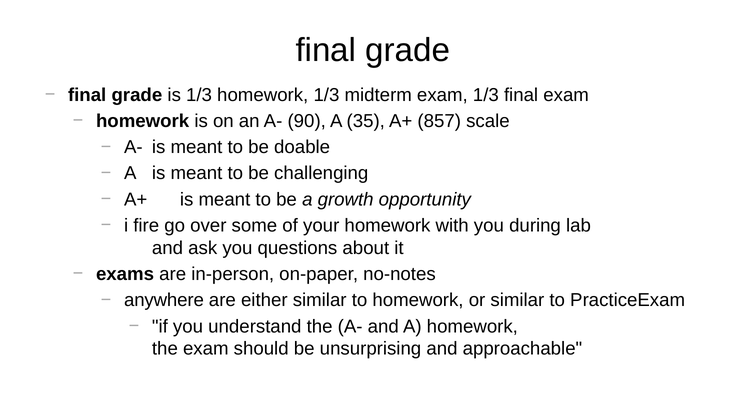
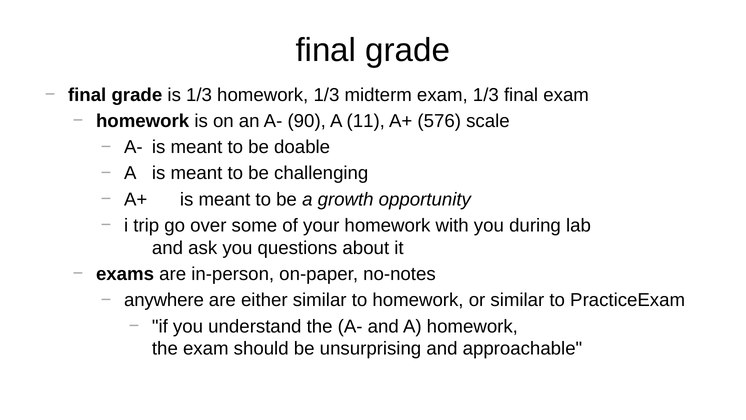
35: 35 -> 11 (366, 121)
857: 857 -> 576 (439, 121)
fire: fire -> trip (146, 225)
